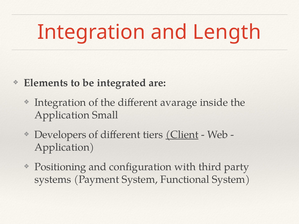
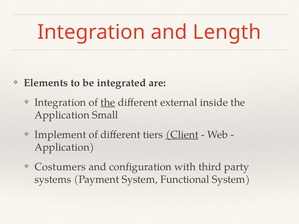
the underline: none -> present (108, 103)
avarage: avarage -> external (179, 103)
Developers: Developers -> Implement (60, 135)
Positioning: Positioning -> Costumers (60, 167)
